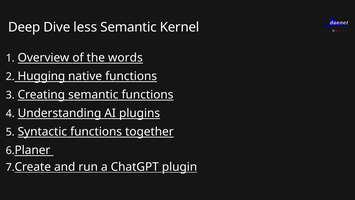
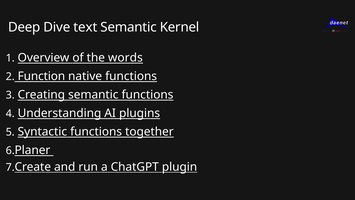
less: less -> text (85, 27)
Hugging: Hugging -> Function (41, 76)
